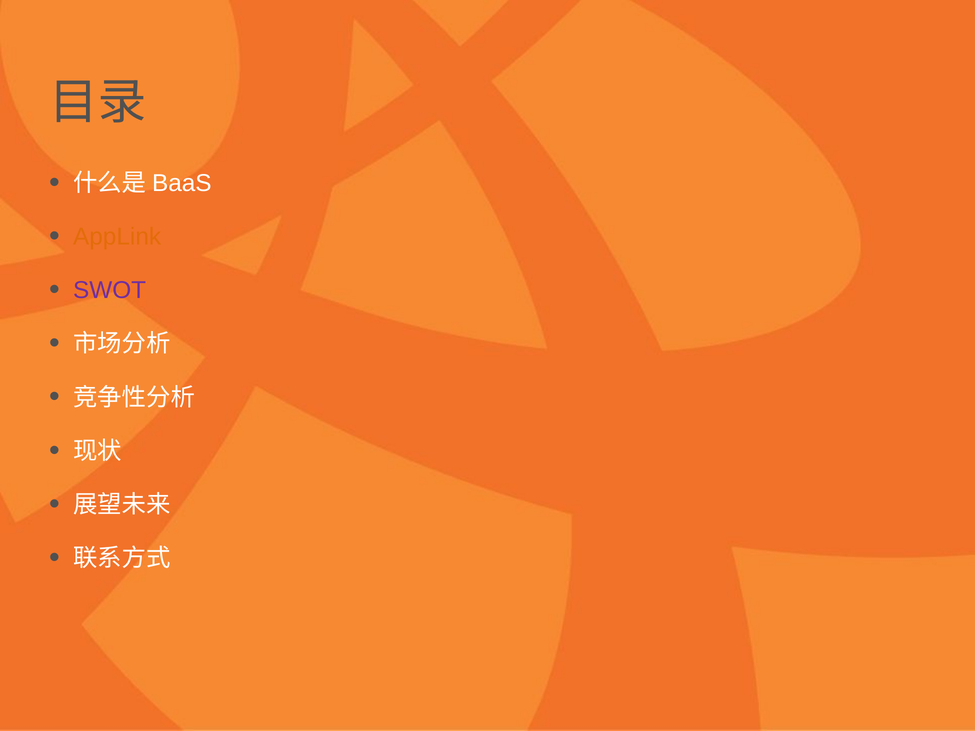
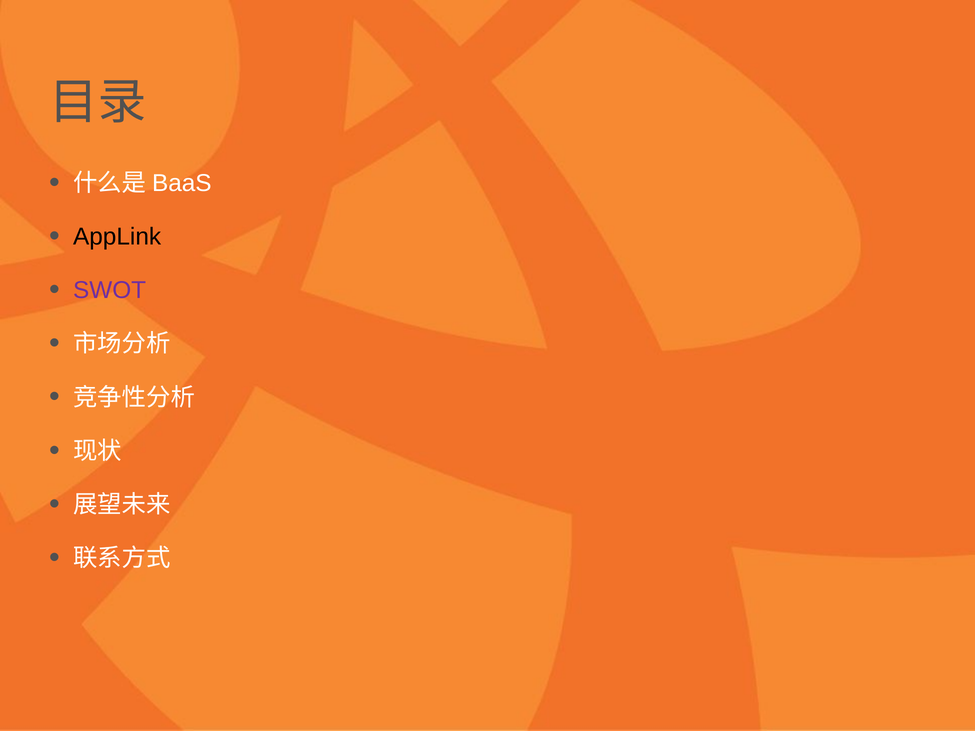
AppLink colour: orange -> black (117, 237)
